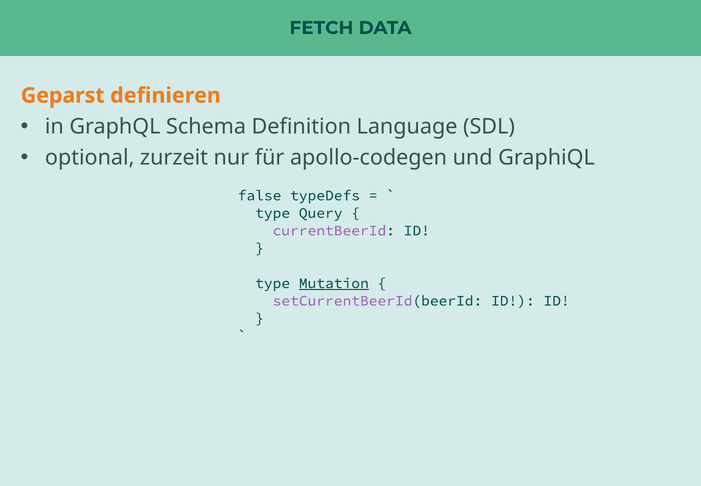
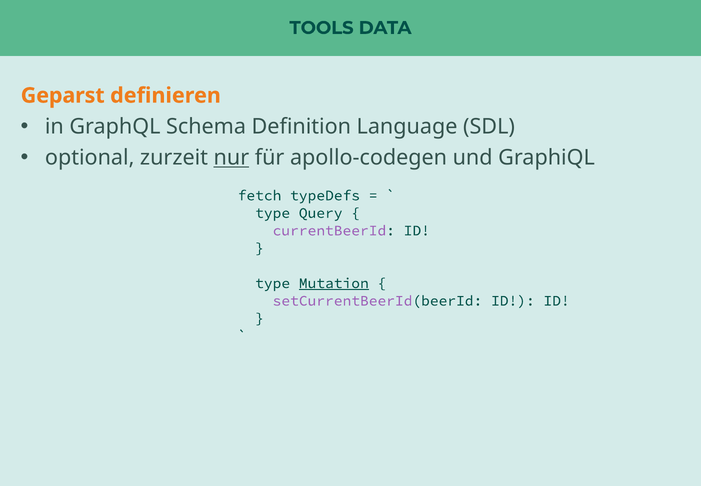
FETCH: FETCH -> TOOLS (322, 28)
nur underline: none -> present (231, 158)
false: false -> fetch (260, 195)
